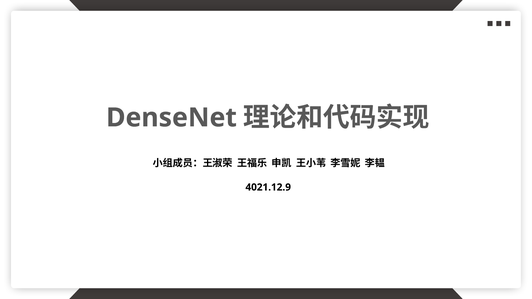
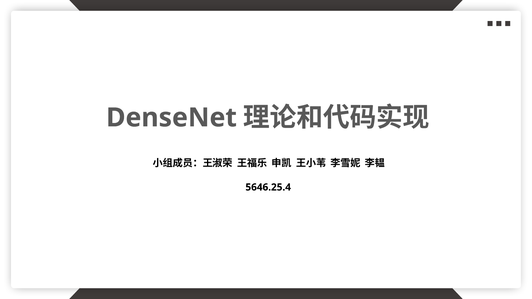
4021.12.9: 4021.12.9 -> 5646.25.4 (268, 187)
